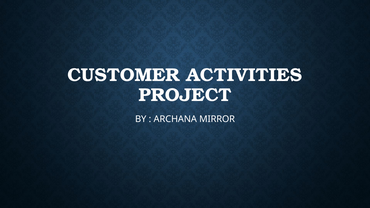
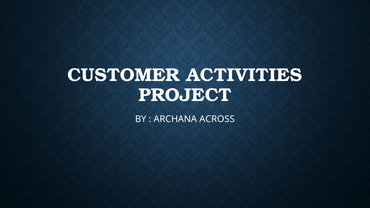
MIRROR: MIRROR -> ACROSS (217, 119)
